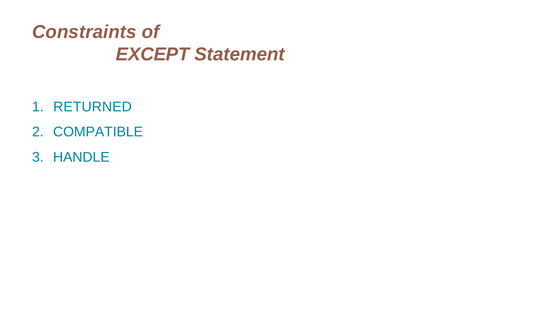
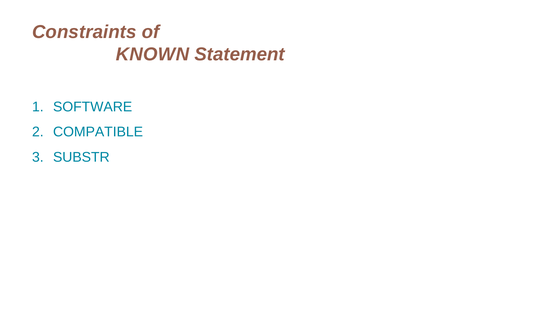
EXCEPT: EXCEPT -> KNOWN (153, 54)
RETURNED: RETURNED -> SOFTWARE (93, 107)
HANDLE: HANDLE -> SUBSTR (81, 157)
